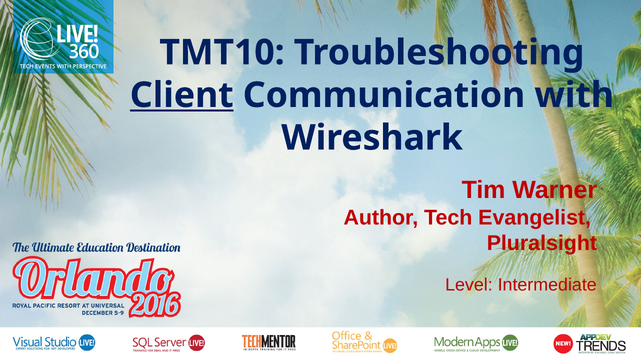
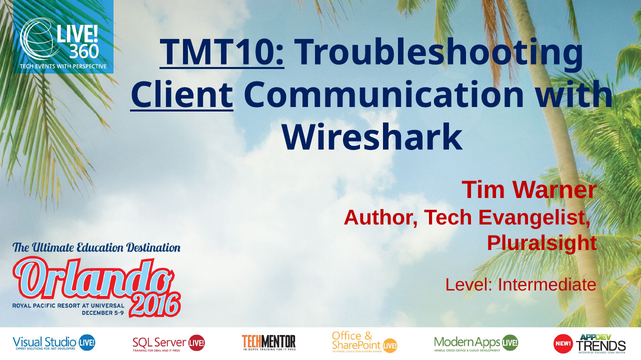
TMT10 underline: none -> present (222, 53)
